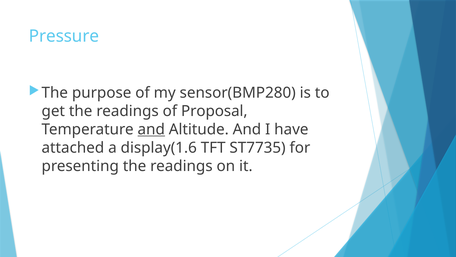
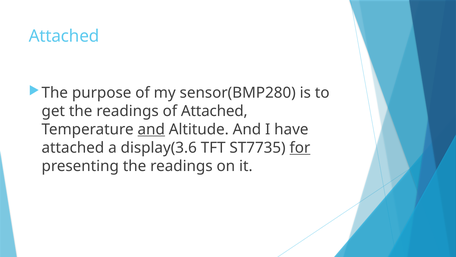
Pressure: Pressure -> Attached (64, 36)
of Proposal: Proposal -> Attached (214, 111)
display(1.6: display(1.6 -> display(3.6 (159, 147)
for underline: none -> present (300, 147)
